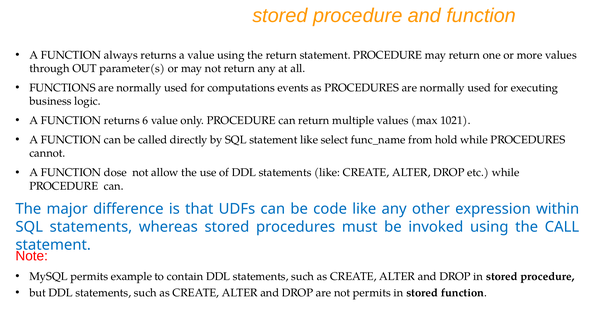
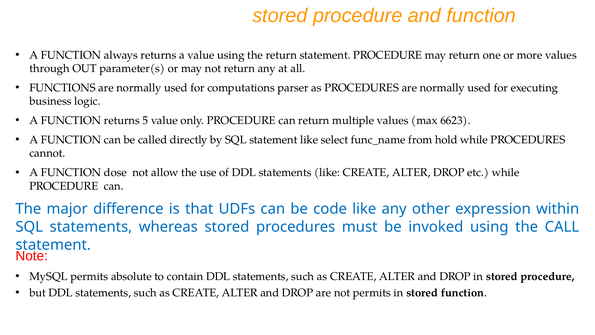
events: events -> parser (293, 88)
6: 6 -> 5 (145, 120)
1021: 1021 -> 6623 (455, 120)
example: example -> absolute (131, 276)
